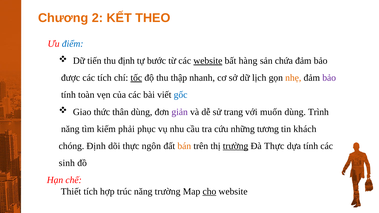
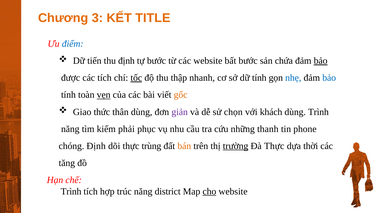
2: 2 -> 3 (97, 18)
THEO: THEO -> TITLE (153, 18)
website underline: present -> none (208, 61)
bất hàng: hàng -> bước (248, 61)
bảo underline: none -> present (321, 61)
dữ lịch: lịch -> tính (259, 78)
nhẹ colour: orange -> blue (293, 78)
bảo colour: purple -> blue (329, 78)
vẹn underline: none -> present (104, 95)
gốc colour: blue -> orange (181, 95)
trang: trang -> chọn (233, 112)
muốn: muốn -> khách (271, 112)
tương: tương -> thanh (268, 129)
khách: khách -> phone (305, 129)
ngôn: ngôn -> trùng (151, 146)
dựa tính: tính -> thời (311, 146)
sinh: sinh -> tăng (67, 163)
Thiết: Thiết -> Trình (71, 192)
năng trường: trường -> district (168, 192)
